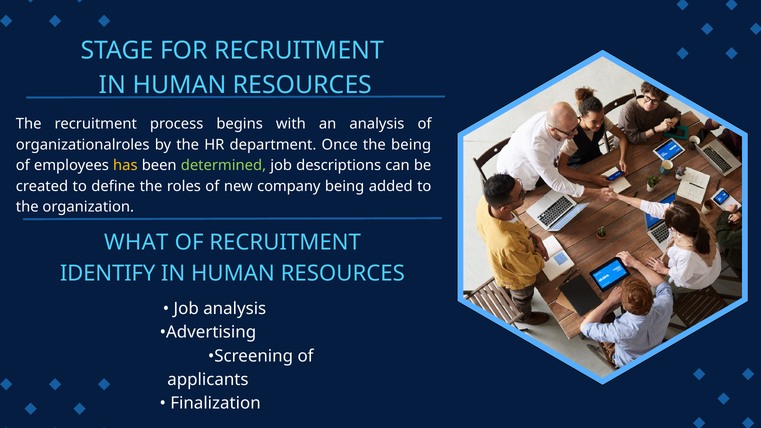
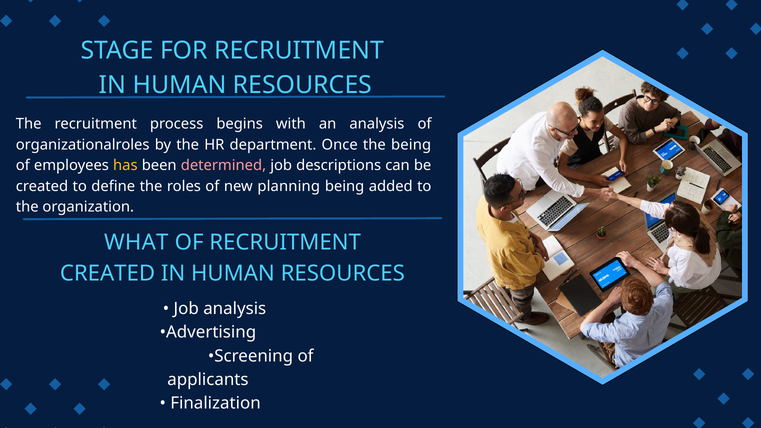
determined colour: light green -> pink (223, 166)
company: company -> planning (289, 186)
IDENTIFY: IDENTIFY -> CREATED (108, 274)
